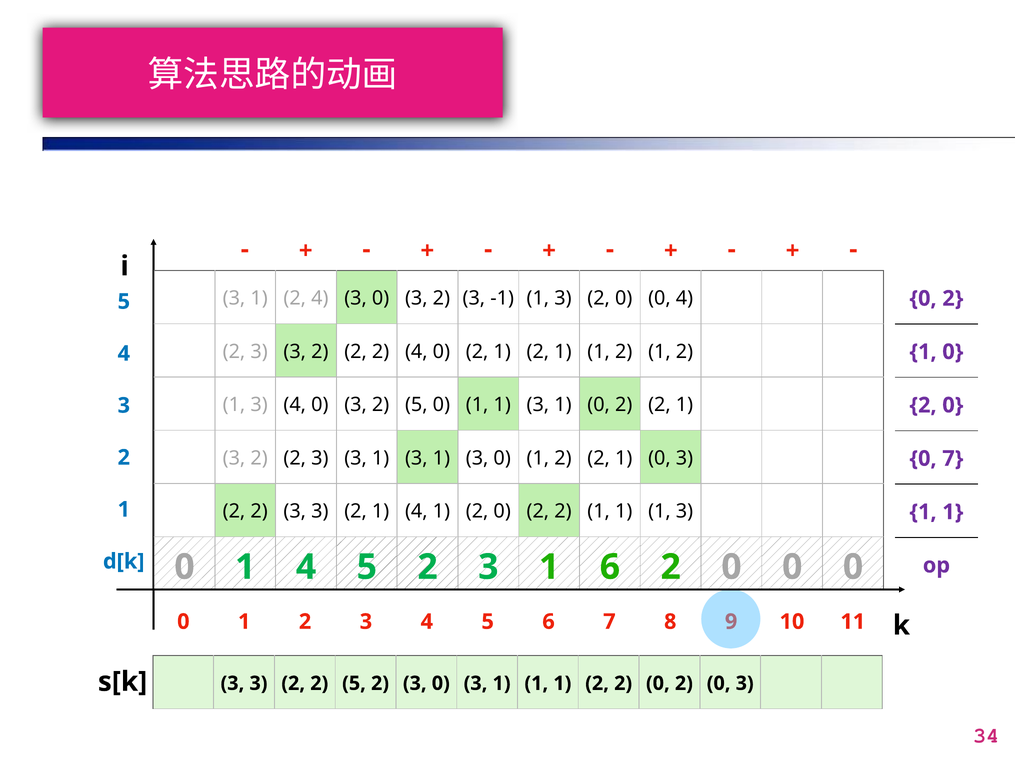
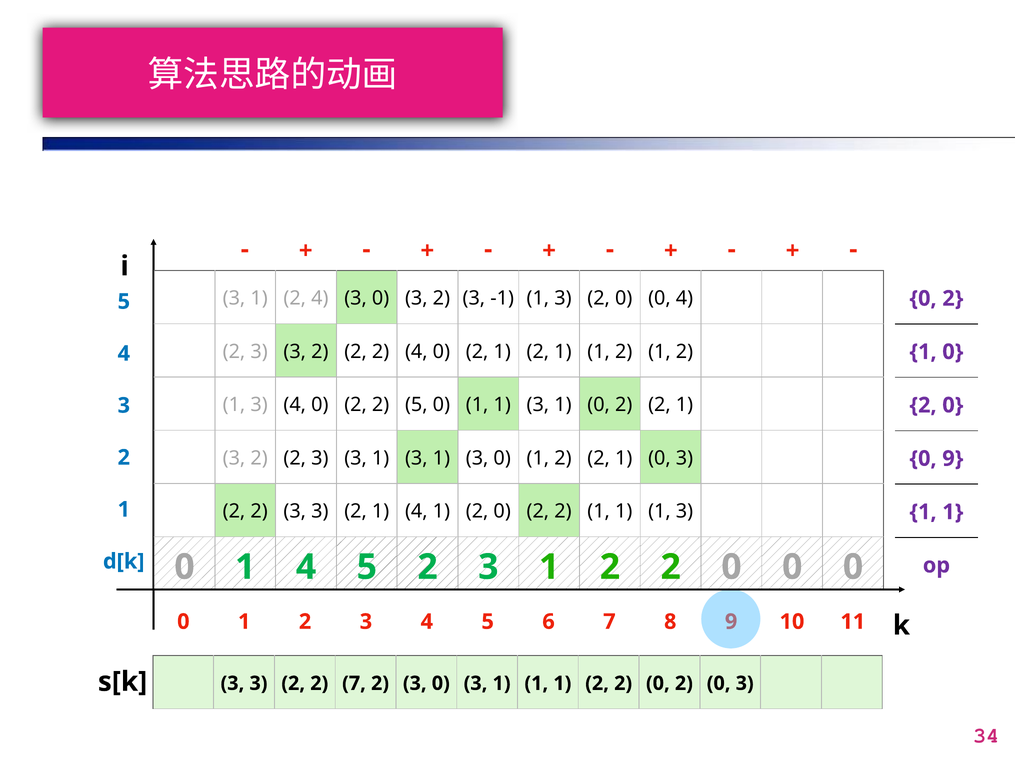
3 4 0 3: 3 -> 2 (356, 405)
0 7: 7 -> 9 (953, 459)
2 3 1 6: 6 -> 2 (610, 567)
2 2 5: 5 -> 7 (354, 684)
